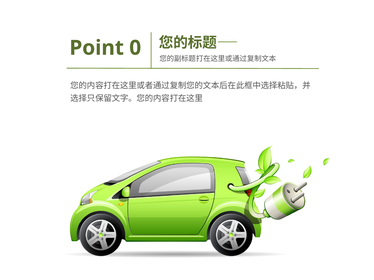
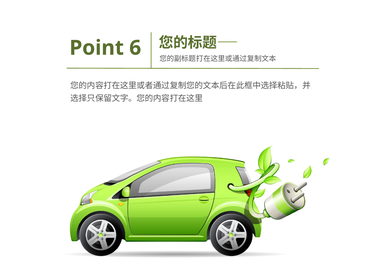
0: 0 -> 6 (135, 48)
